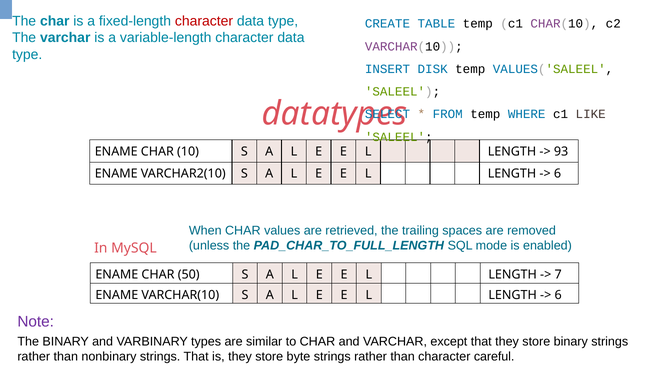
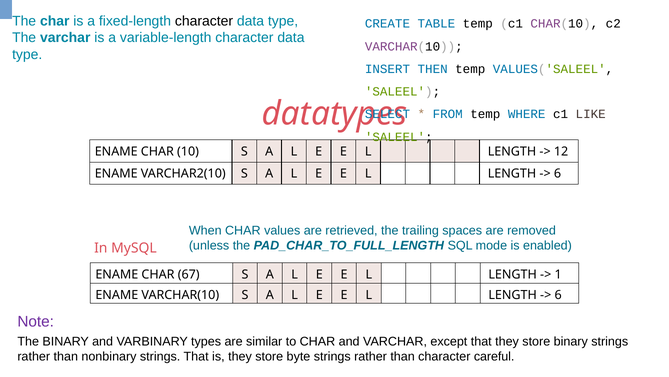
character colour: red -> black (204, 21)
DISK: DISK -> THEN (433, 69)
93: 93 -> 12 (561, 151)
50: 50 -> 67 (189, 274)
7: 7 -> 1 (558, 274)
